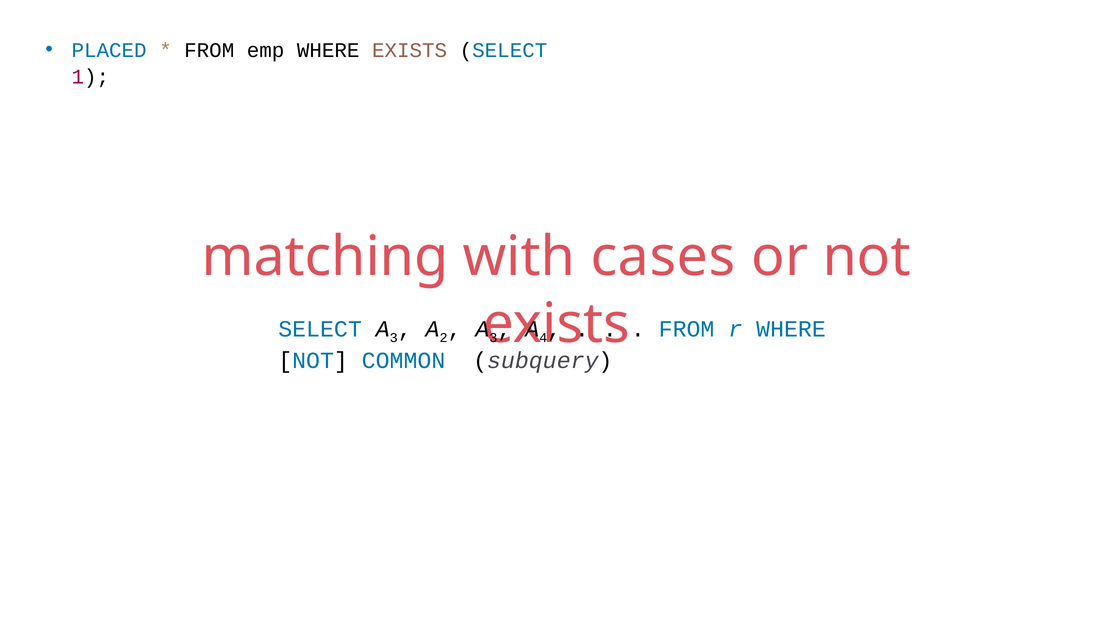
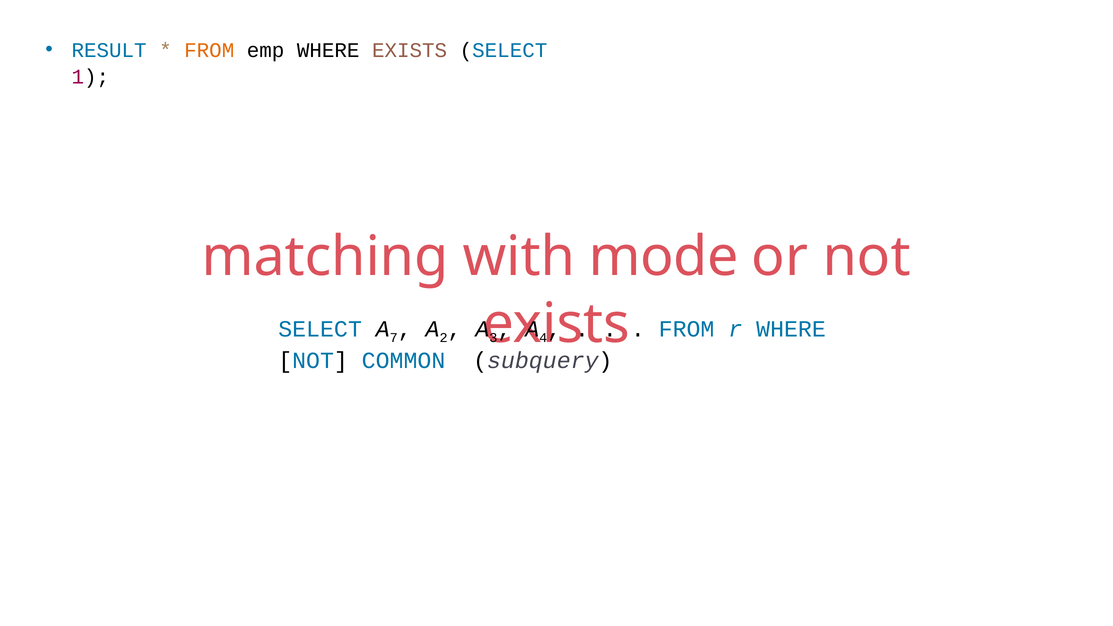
PLACED: PLACED -> RESULT (109, 50)
FROM colour: black -> orange (209, 50)
cases: cases -> mode (664, 257)
3: 3 -> 7 (394, 338)
